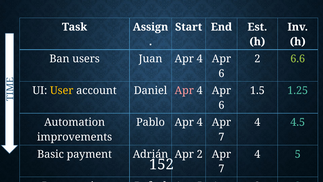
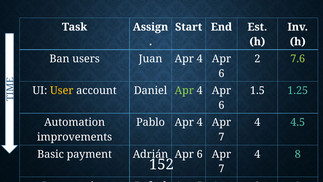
6.6: 6.6 -> 7.6 (298, 59)
Apr colour: pink -> light green (184, 90)
Adrián Apr 2: 2 -> 6 (200, 154)
4 5: 5 -> 8 (298, 154)
